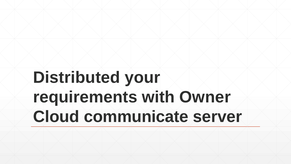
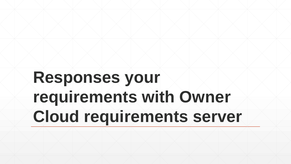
Distributed: Distributed -> Responses (77, 77)
Cloud communicate: communicate -> requirements (136, 117)
